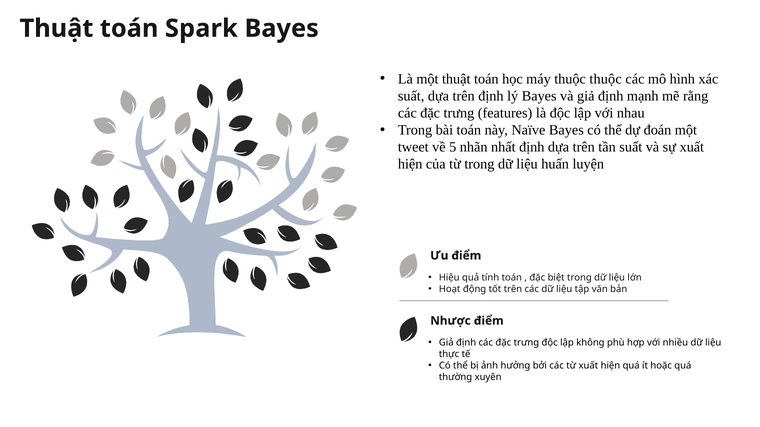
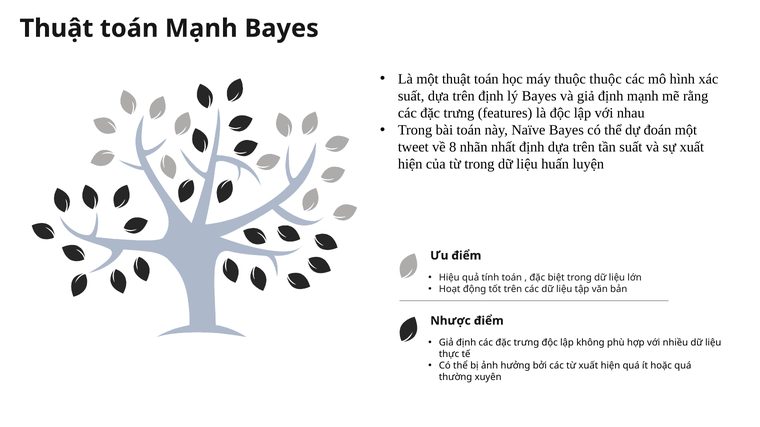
toán Spark: Spark -> Mạnh (201, 28)
5: 5 -> 8 (453, 147)
